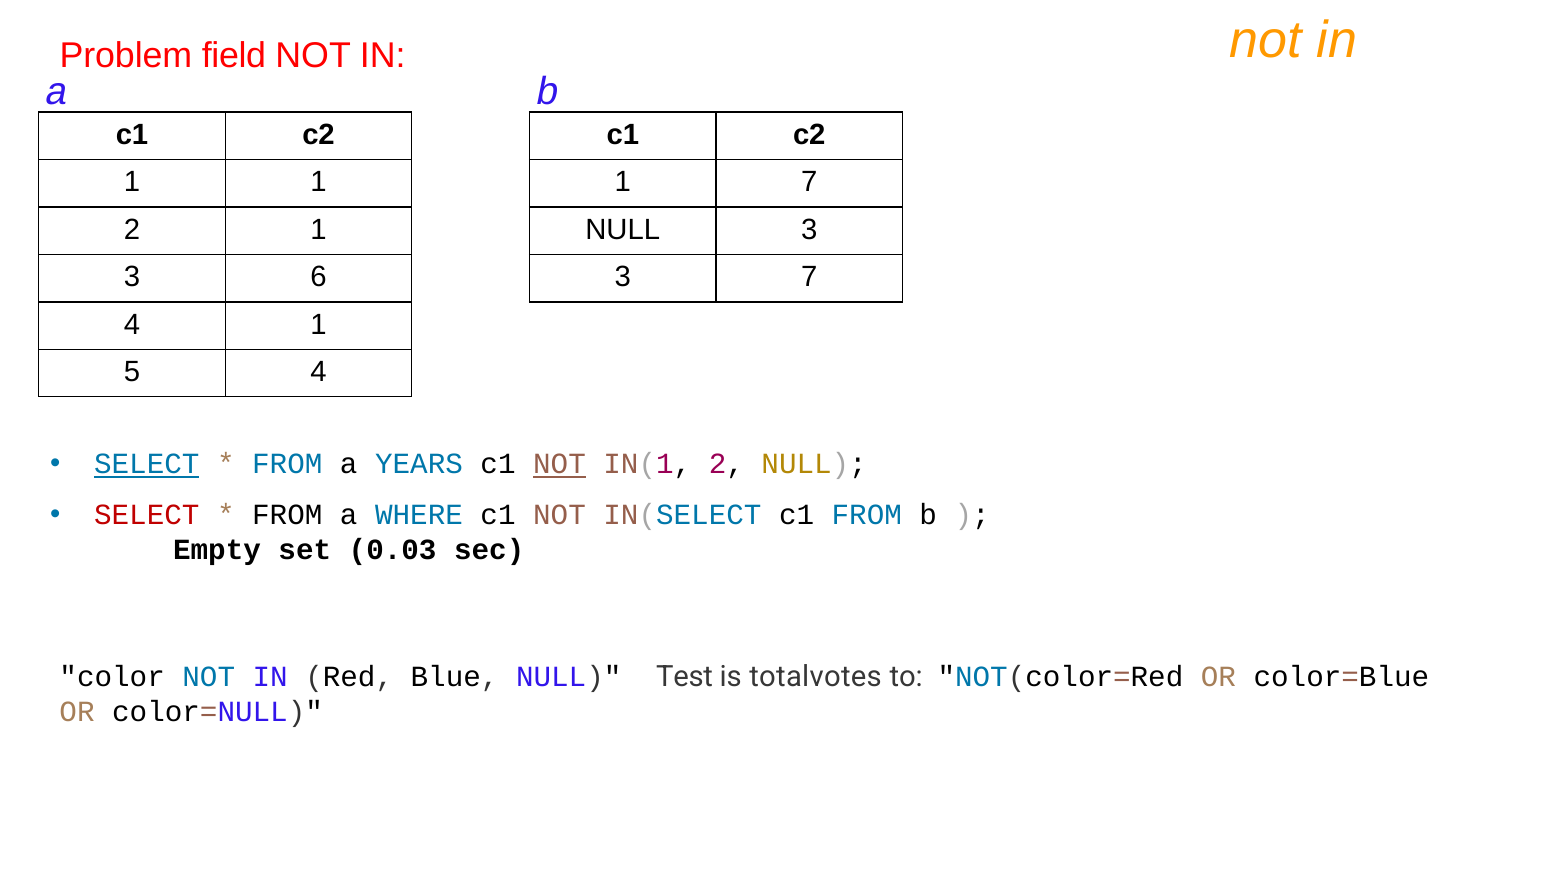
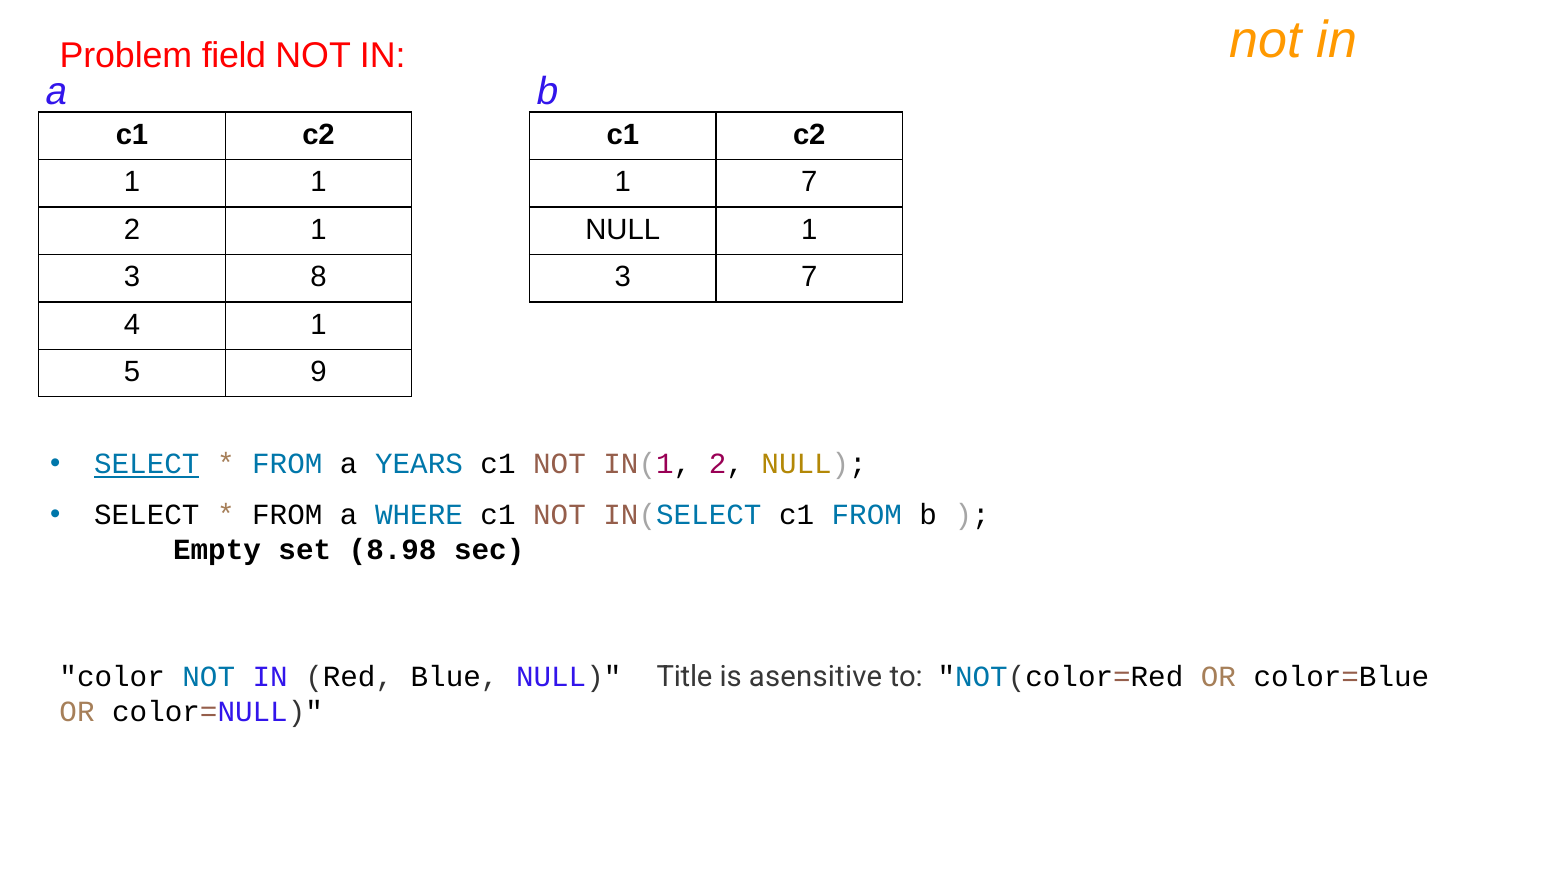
NULL 3: 3 -> 1 (809, 230)
6: 6 -> 8 (319, 277)
5 4: 4 -> 9 (319, 372)
NOT underline: present -> none (559, 464)
SELECT colour: red -> black (147, 515)
0.03: 0.03 -> 8.98 (393, 550)
Test: Test -> Title (684, 676)
totalvotes: totalvotes -> asensitive (816, 676)
